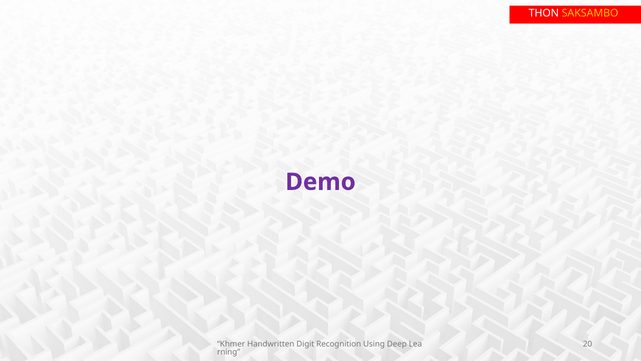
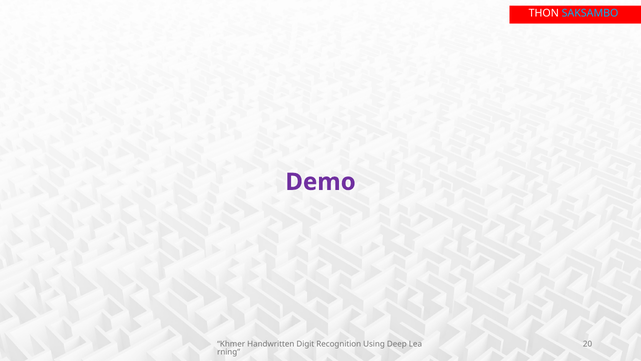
SAKSAMBO colour: yellow -> light blue (590, 13)
